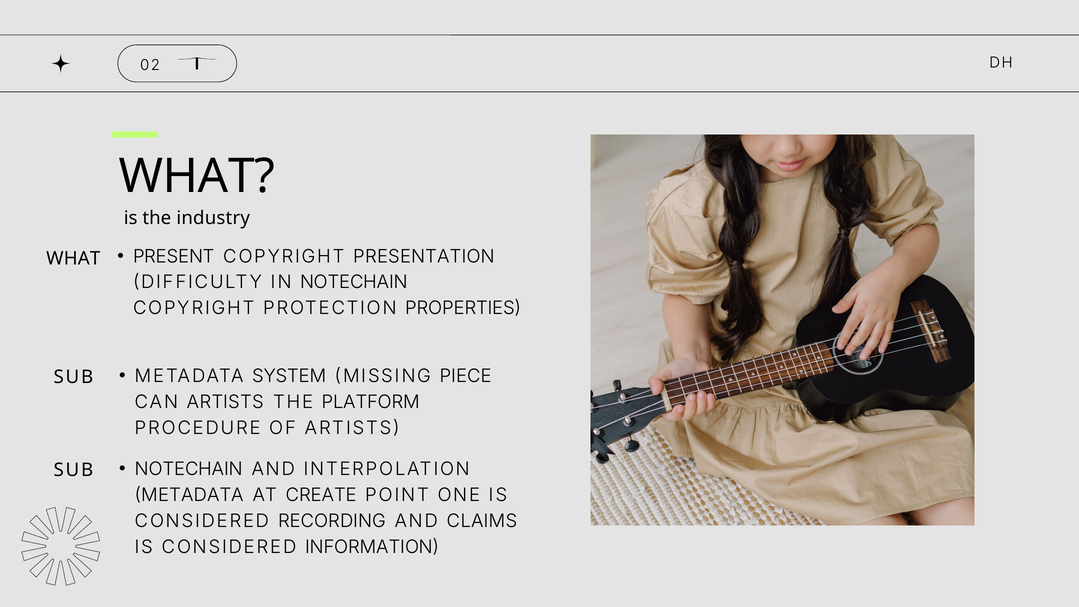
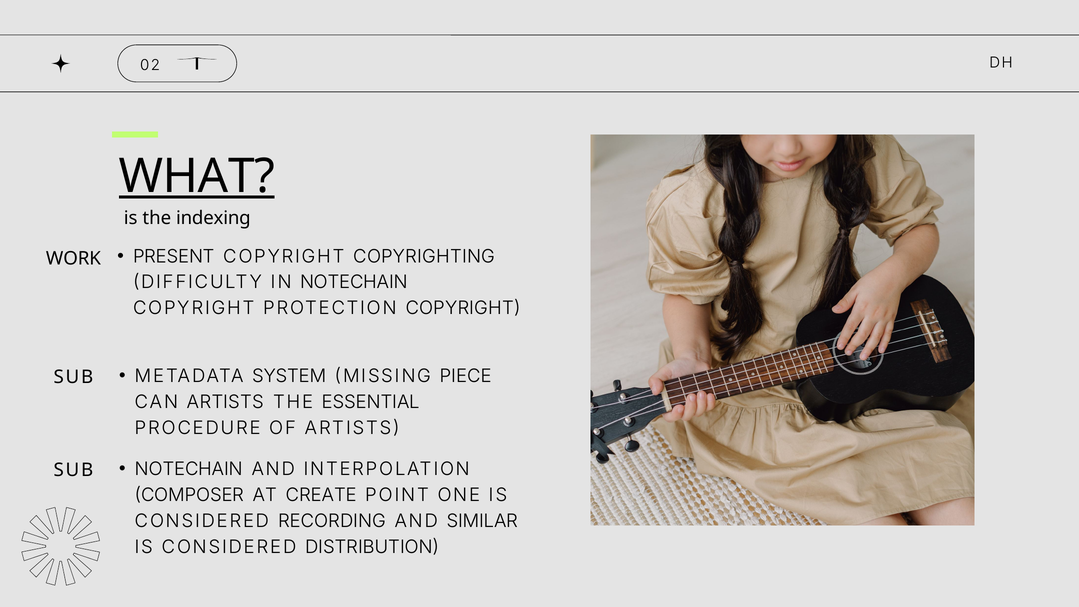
WHAT underline: none -> present (197, 177)
industry: industry -> indexing (213, 218)
PRESENTATION: PRESENTATION -> COPYRIGHTING (424, 256)
WHAT: WHAT -> WORK (73, 258)
PROTECTION PROPERTIES: PROPERTIES -> COPYRIGHT (463, 308)
PLATFORM: PLATFORM -> ESSENTIAL (371, 402)
METADATA: METADATA -> COMPOSER (190, 495)
CLAIMS: CLAIMS -> SIMILAR (482, 521)
INFORMATION: INFORMATION -> DISTRIBUTION (372, 547)
